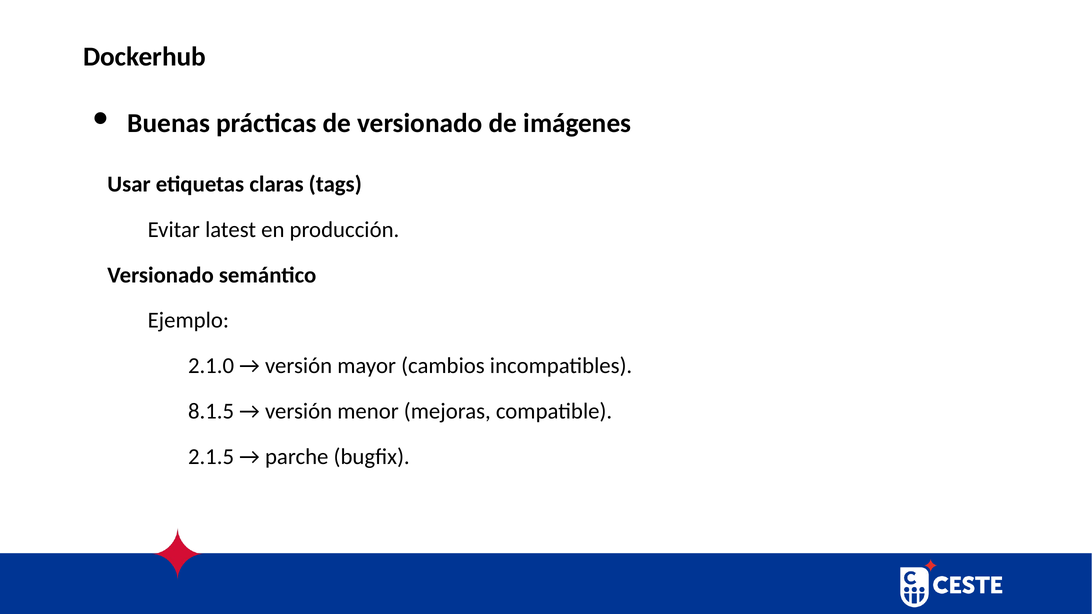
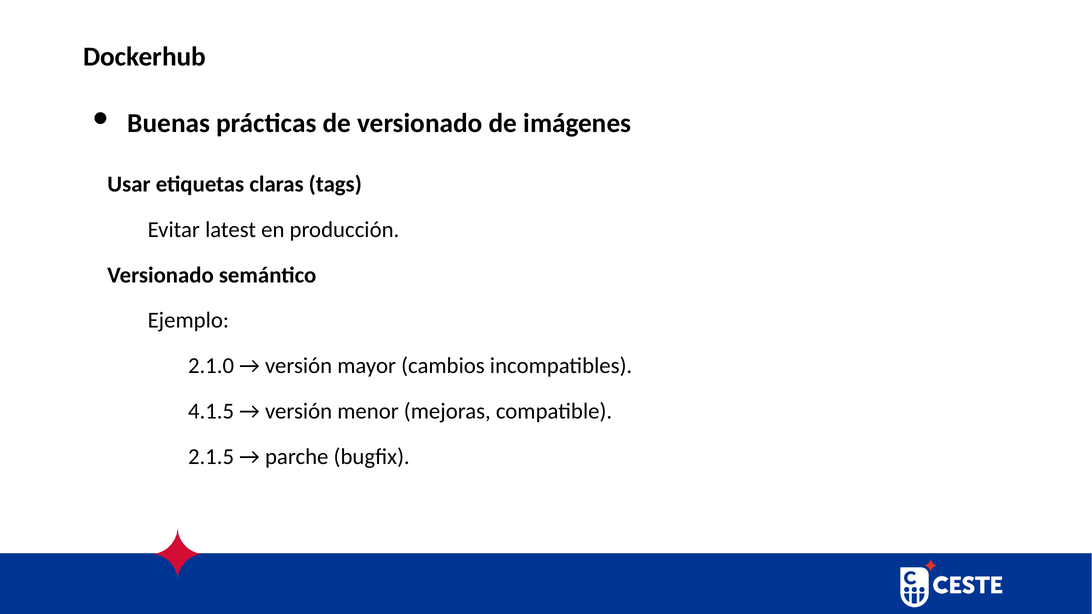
8.1.5: 8.1.5 -> 4.1.5 (211, 411)
